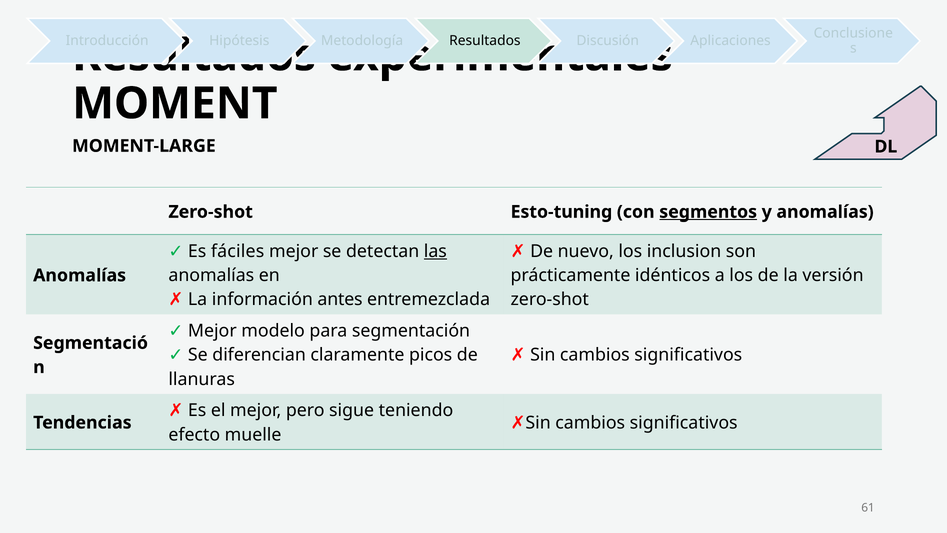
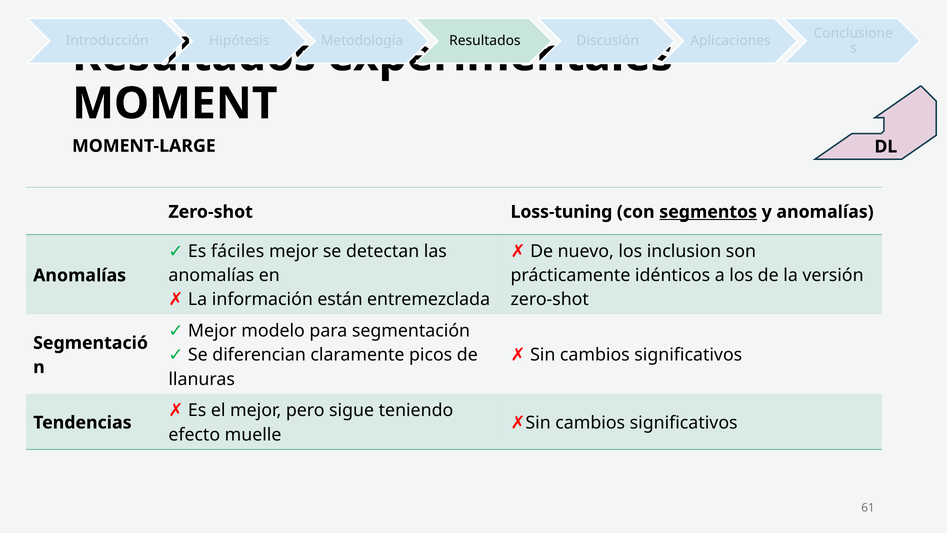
Esto-tuning: Esto-tuning -> Loss-tuning (561, 212)
las underline: present -> none (435, 251)
antes: antes -> están (340, 299)
